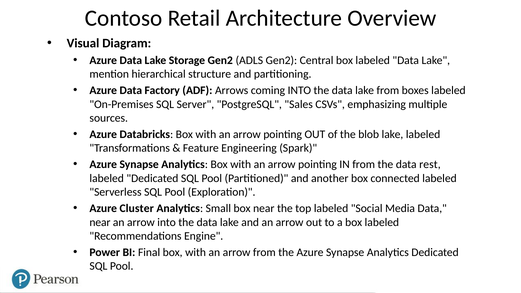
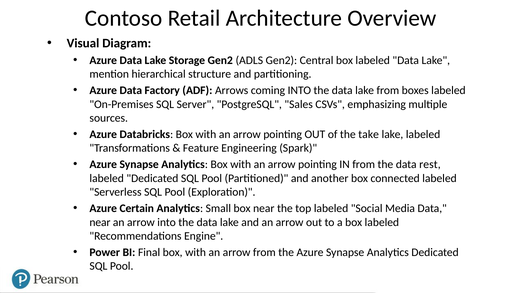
blob: blob -> take (369, 134)
Cluster: Cluster -> Certain (137, 208)
